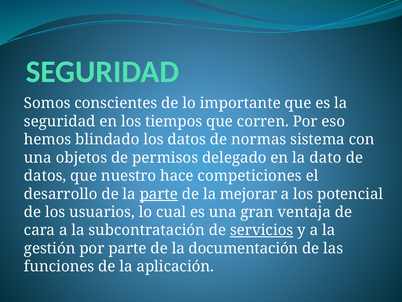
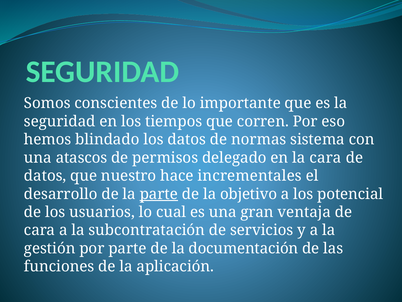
objetos: objetos -> atascos (81, 157)
la dato: dato -> cara (326, 157)
competiciones: competiciones -> incrementales (250, 176)
mejorar: mejorar -> objetivo (249, 194)
servicios underline: present -> none (262, 230)
